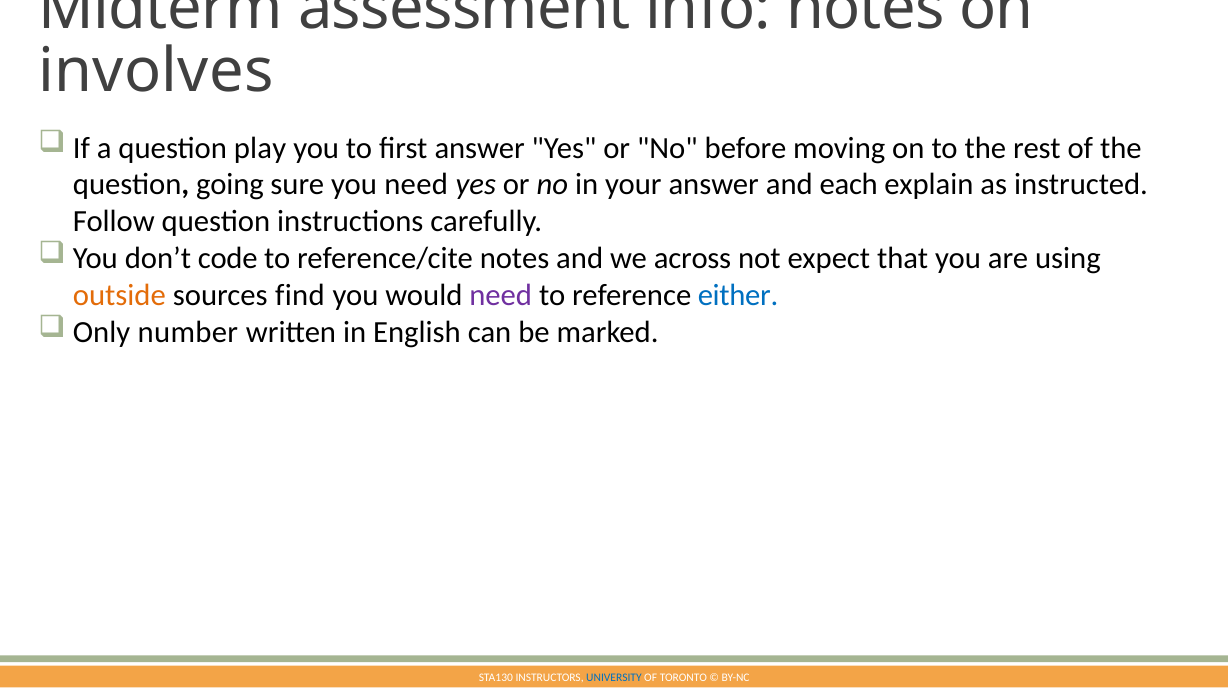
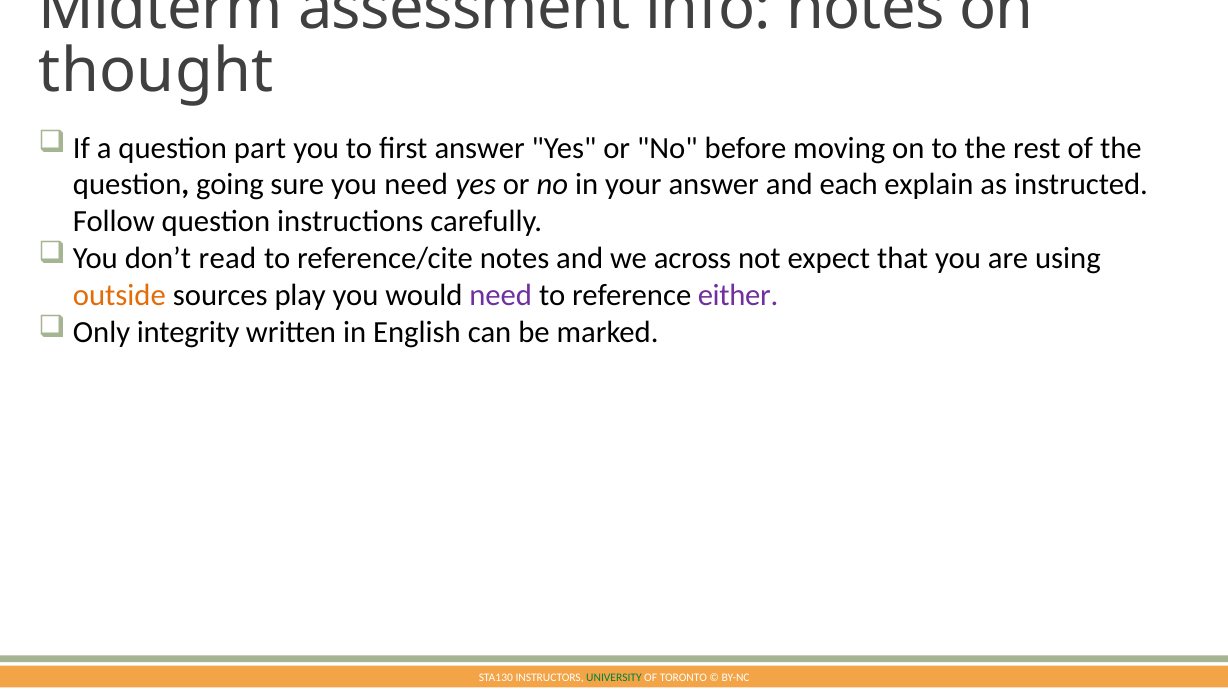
involves: involves -> thought (156, 71)
play: play -> part (260, 148)
code: code -> read (227, 258)
find: find -> play (300, 295)
either colour: blue -> purple (738, 295)
number: number -> integrity (188, 332)
UNIVERSITY colour: blue -> green (614, 677)
